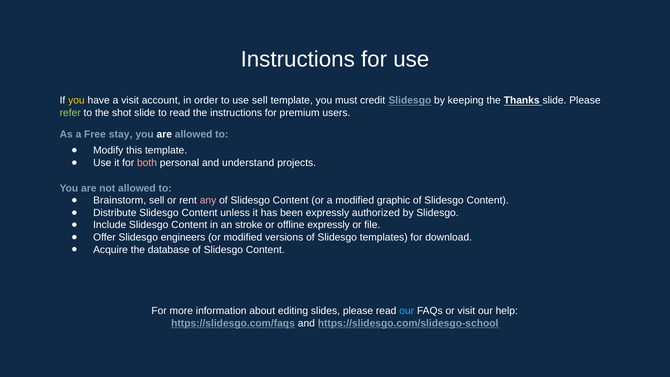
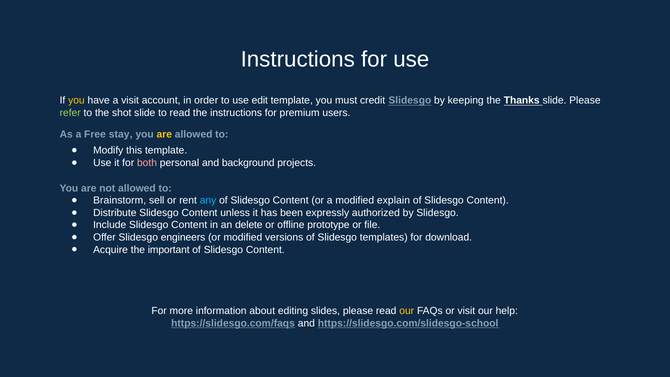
use sell: sell -> edit (260, 101)
are colour: white -> yellow (164, 134)
understand: understand -> background (248, 163)
any colour: pink -> light blue (208, 200)
graphic: graphic -> explain (393, 200)
stroke: stroke -> delete (249, 225)
offline expressly: expressly -> prototype (328, 225)
database: database -> important (169, 250)
our colour: light blue -> yellow (407, 311)
